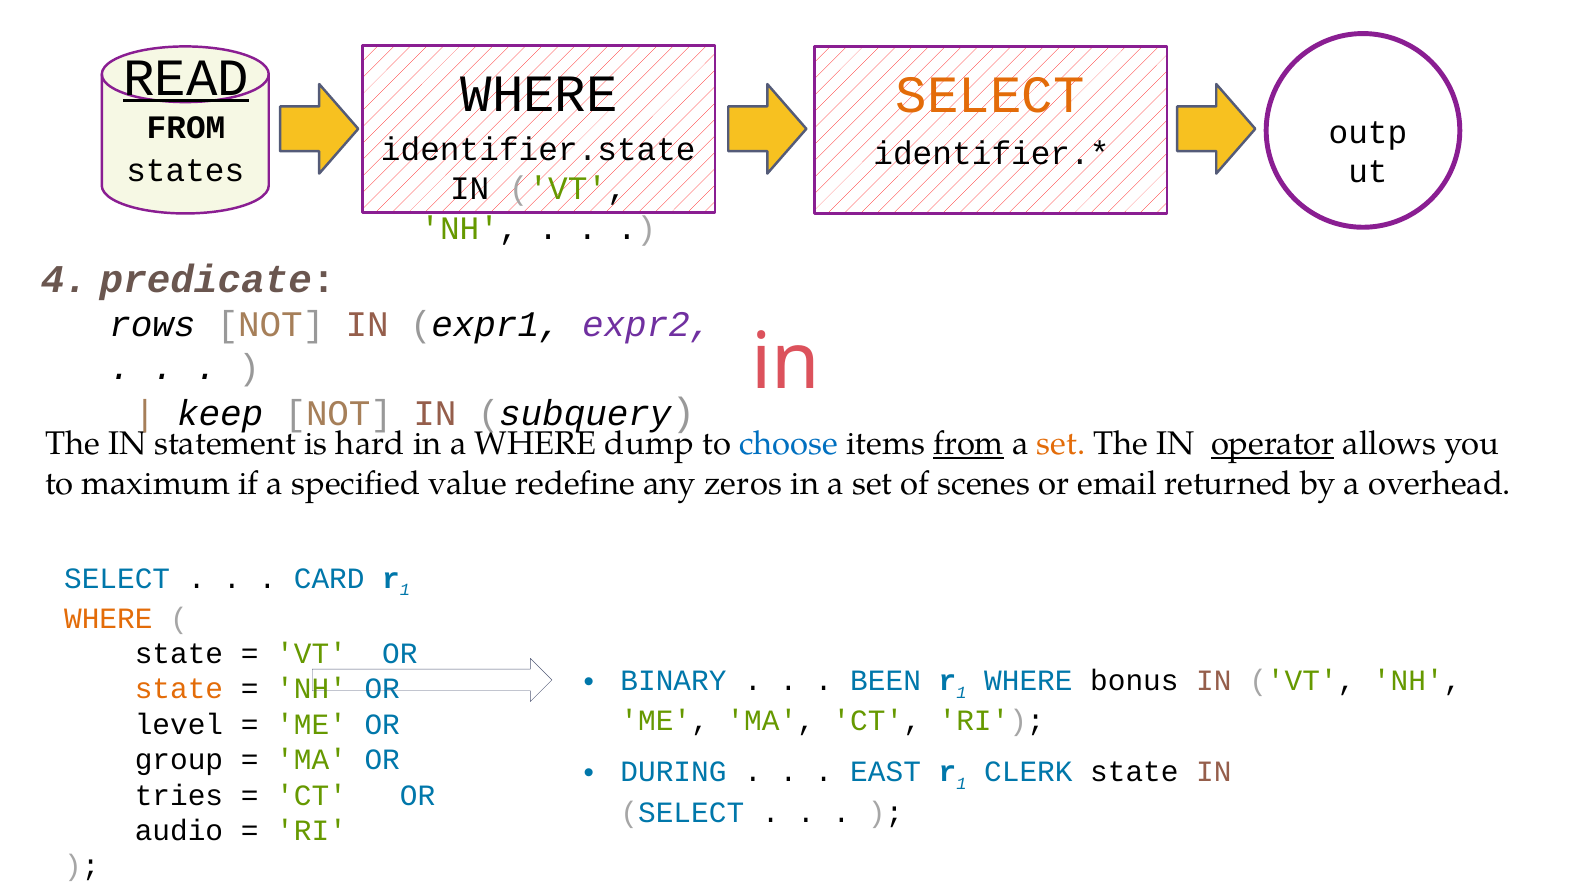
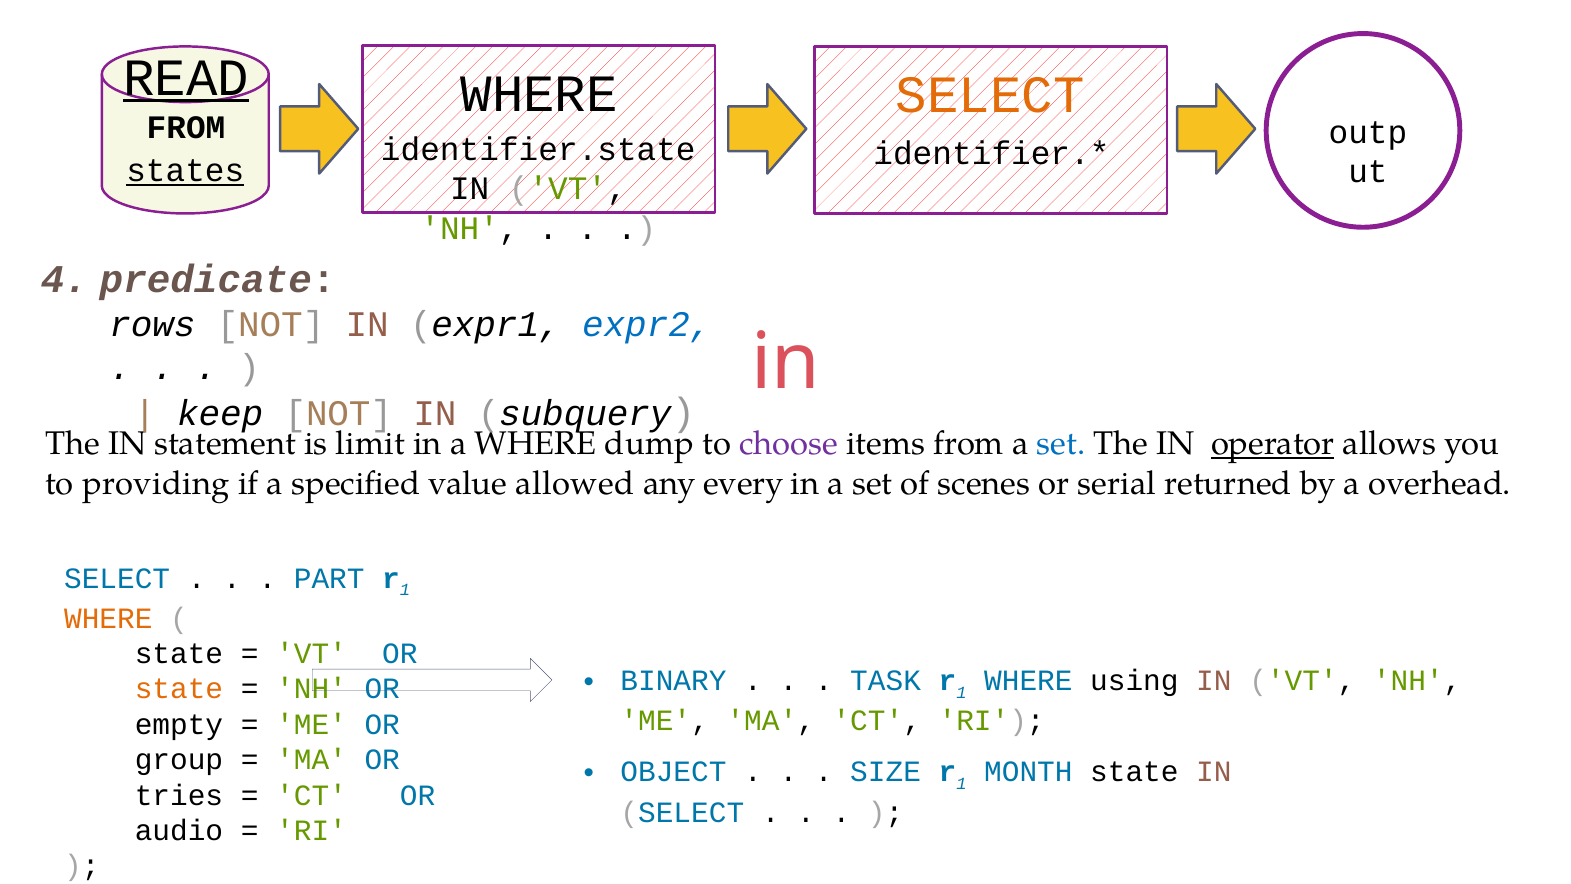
states underline: none -> present (185, 171)
expr2 colour: purple -> blue (647, 324)
hard: hard -> limit (370, 444)
choose colour: blue -> purple (789, 444)
from underline: present -> none (969, 444)
set colour: orange -> blue (1061, 444)
maximum: maximum -> providing (156, 483)
redefine: redefine -> allowed (575, 483)
zeros: zeros -> every (743, 483)
email: email -> serial (1117, 483)
CARD: CARD -> PART (329, 578)
BEEN: BEEN -> TASK (886, 681)
bonus: bonus -> using (1134, 681)
level: level -> empty (179, 724)
DURING: DURING -> OBJECT (673, 772)
EAST: EAST -> SIZE (886, 772)
CLERK: CLERK -> MONTH (1028, 772)
